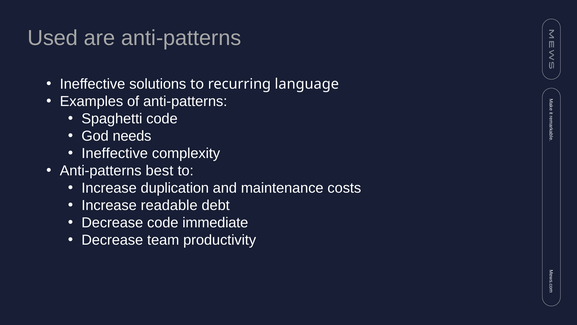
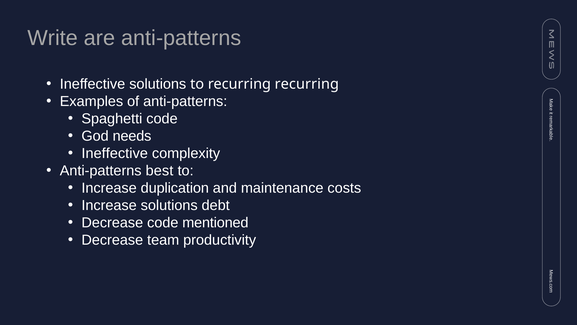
Used: Used -> Write (53, 38)
recurring language: language -> recurring (307, 84)
Increase readable: readable -> solutions (169, 205)
immediate: immediate -> mentioned (215, 222)
